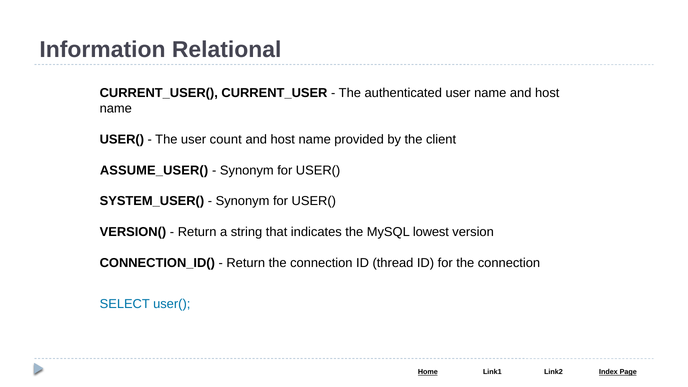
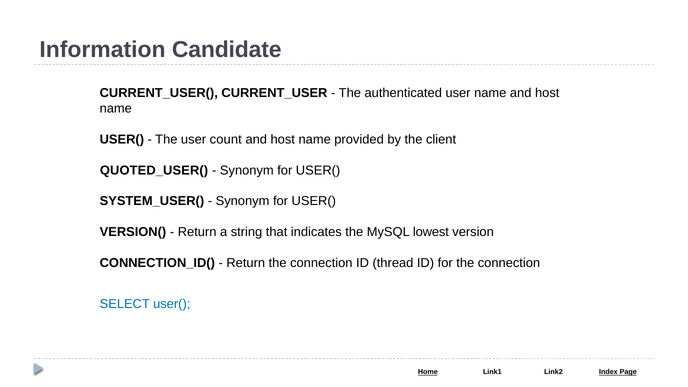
Relational: Relational -> Candidate (227, 49)
ASSUME_USER(: ASSUME_USER( -> QUOTED_USER( (154, 170)
